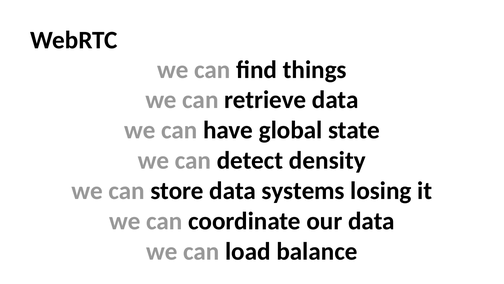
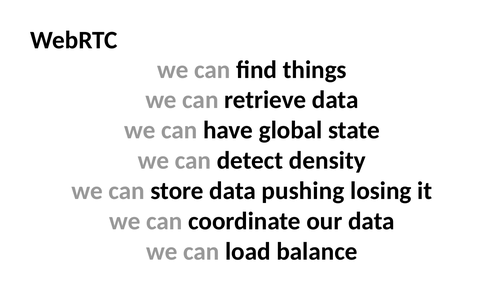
systems: systems -> pushing (303, 191)
